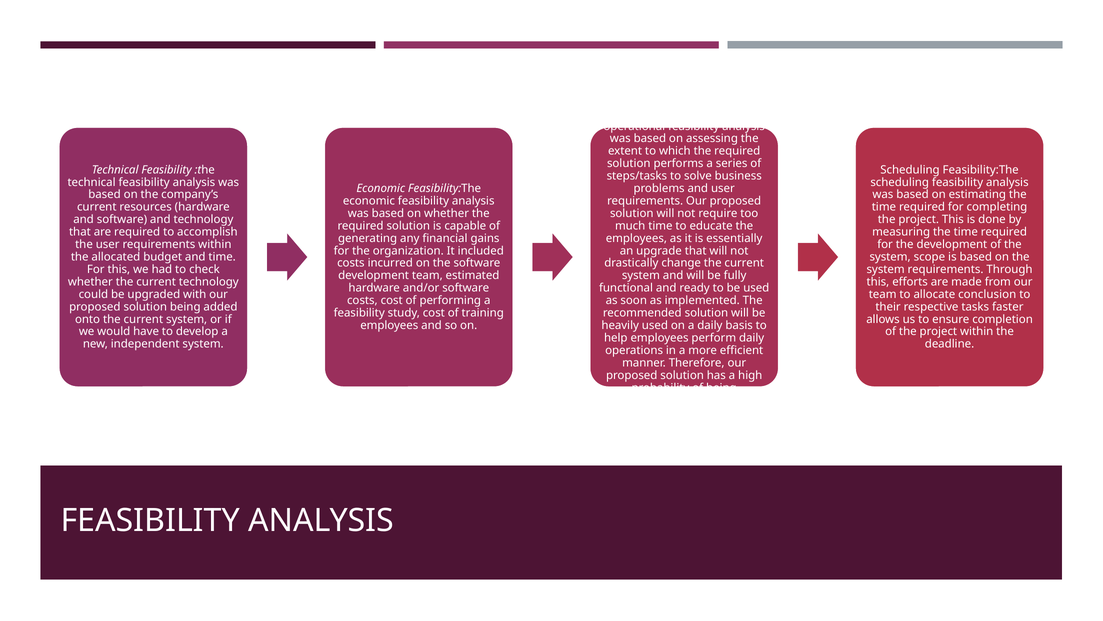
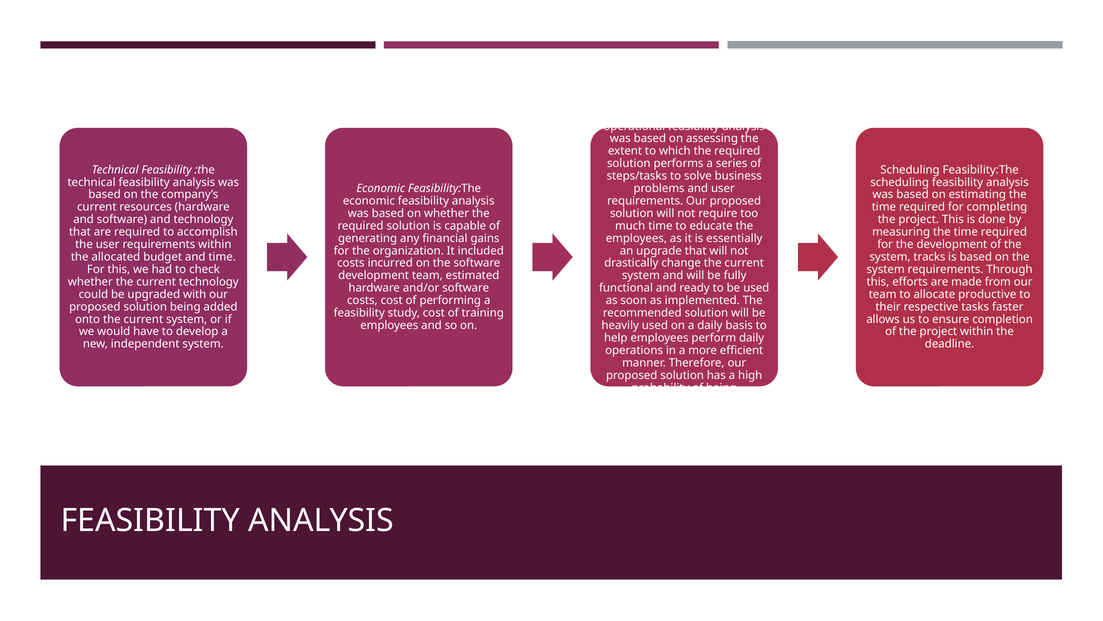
scope: scope -> tracks (929, 257)
conclusion: conclusion -> productive (987, 294)
